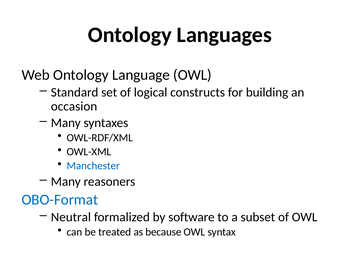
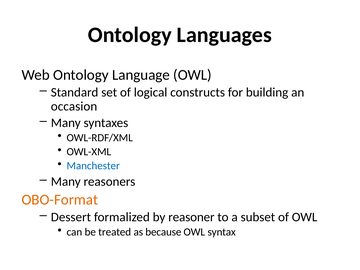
OBO-Format colour: blue -> orange (60, 200)
Neutral: Neutral -> Dessert (71, 217)
software: software -> reasoner (191, 217)
